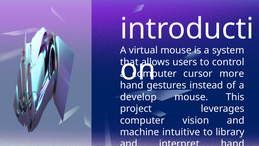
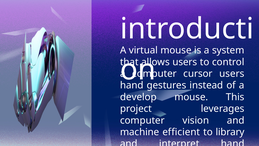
cursor more: more -> users (232, 74)
intuitive: intuitive -> efficient (181, 132)
